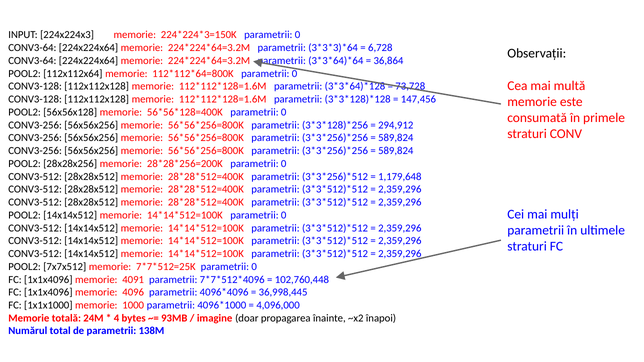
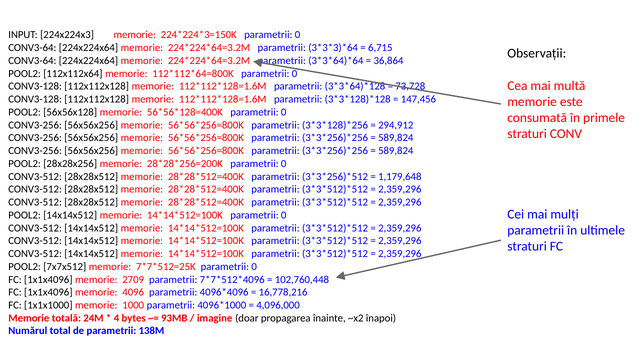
6,728: 6,728 -> 6,715 (380, 48)
4091: 4091 -> 2709 (133, 280)
36,998,445: 36,998,445 -> 16,778,216 (283, 293)
